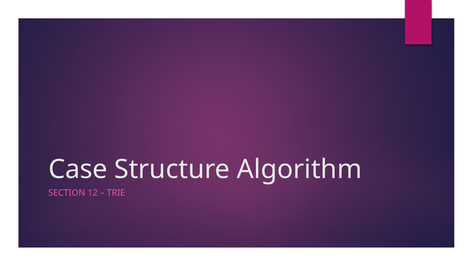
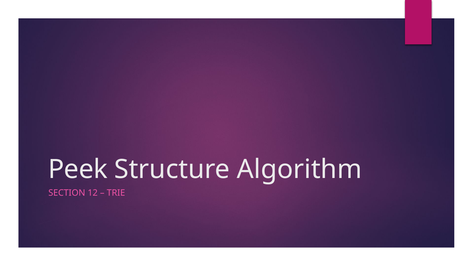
Case: Case -> Peek (78, 169)
